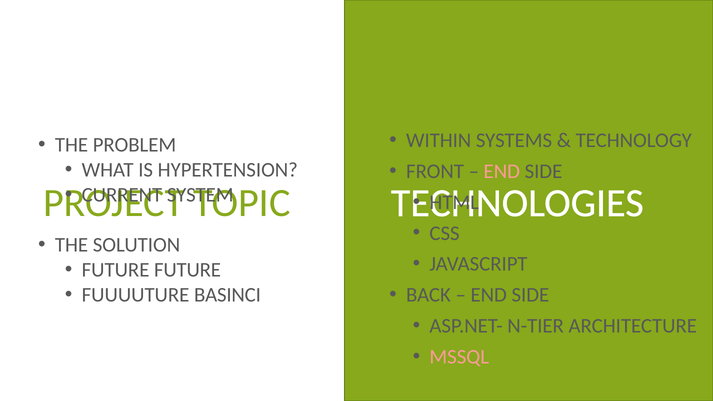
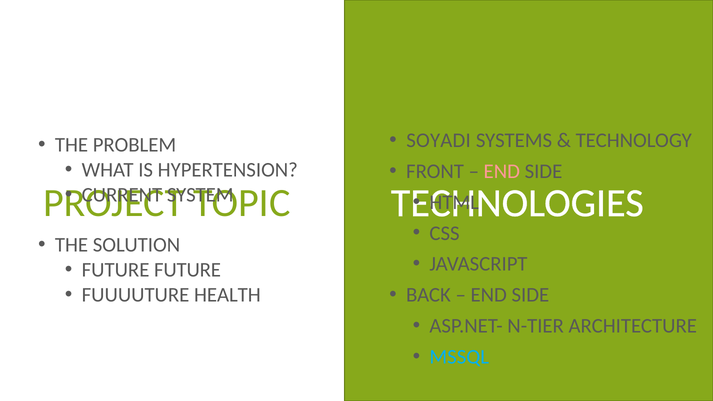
WITHIN: WITHIN -> SOYADI (439, 141)
BASINCI: BASINCI -> HEALTH (227, 295)
MSSQL colour: pink -> light blue (459, 357)
